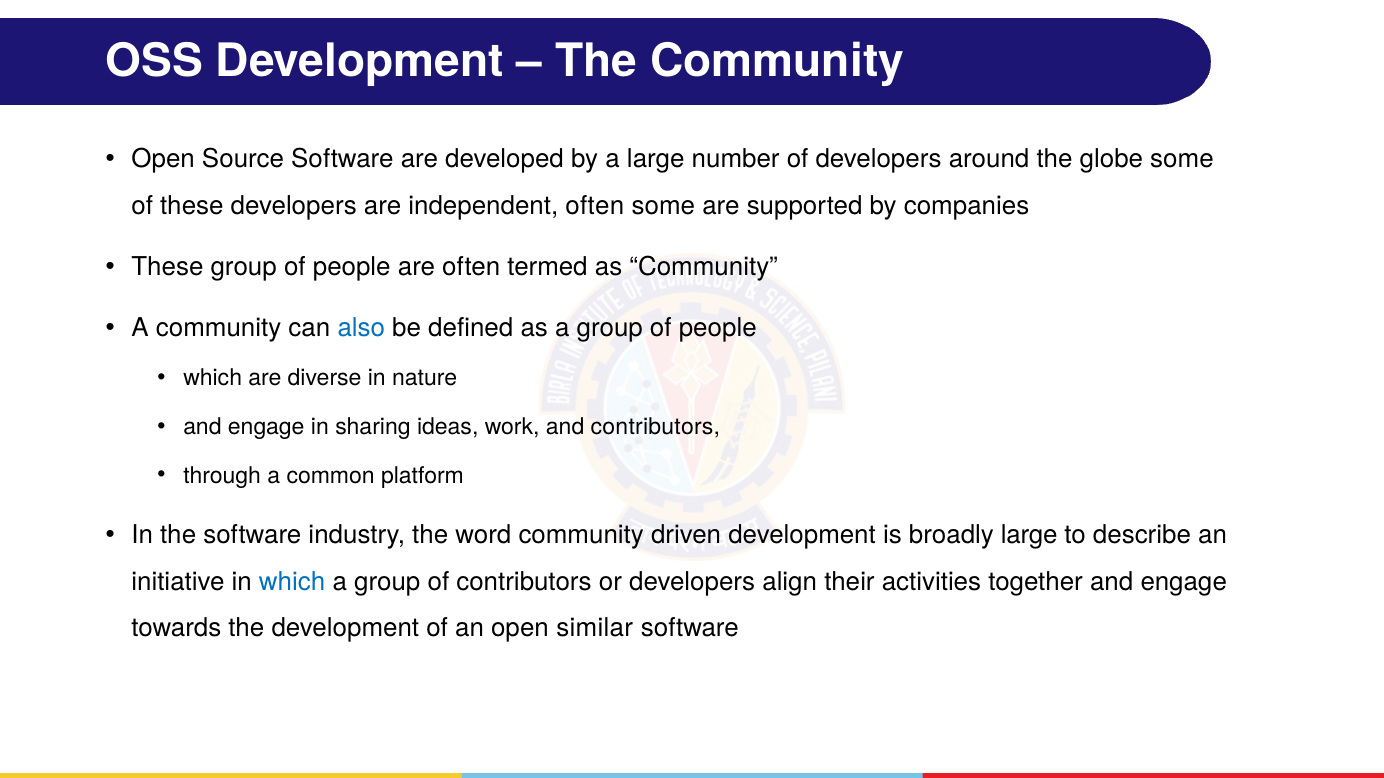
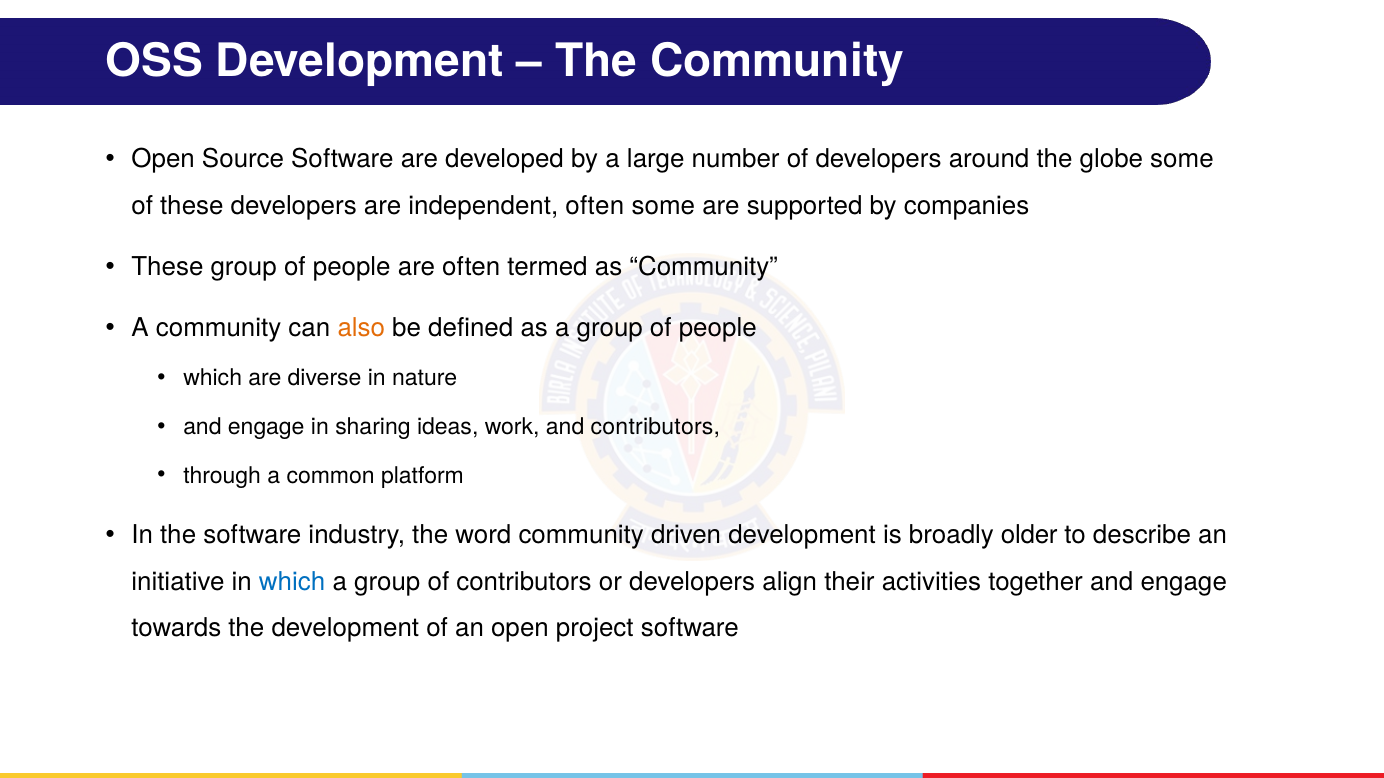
also colour: blue -> orange (361, 328)
broadly large: large -> older (1029, 535)
similar: similar -> project (595, 629)
